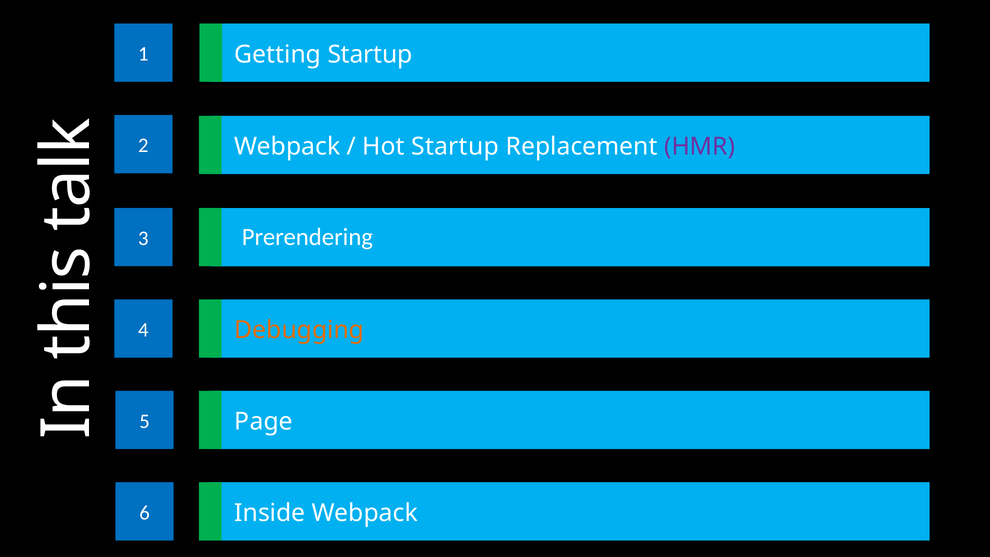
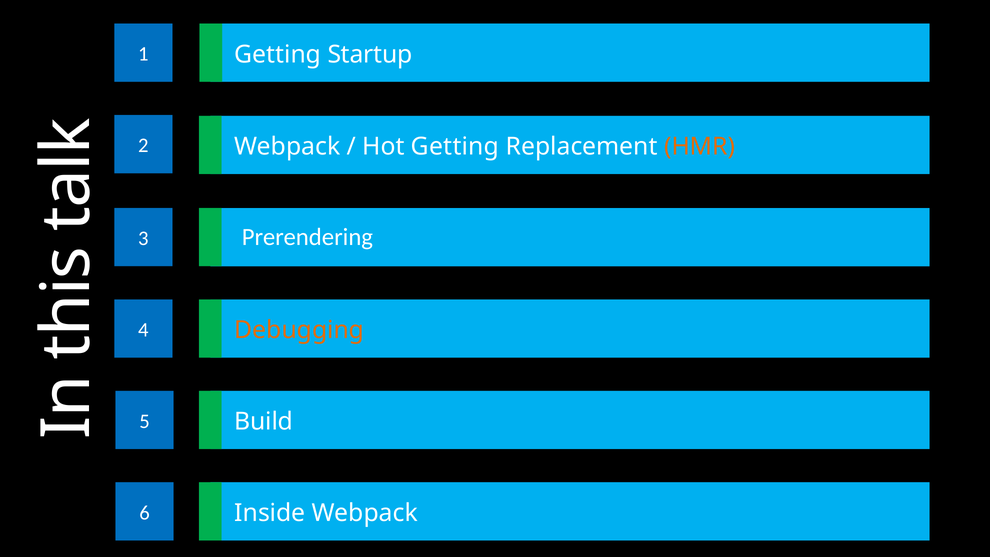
Hot Startup: Startup -> Getting (455, 147)
HMR colour: purple -> orange (700, 147)
Page: Page -> Build (264, 422)
